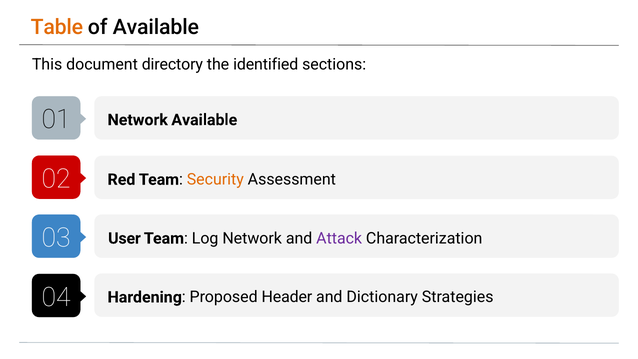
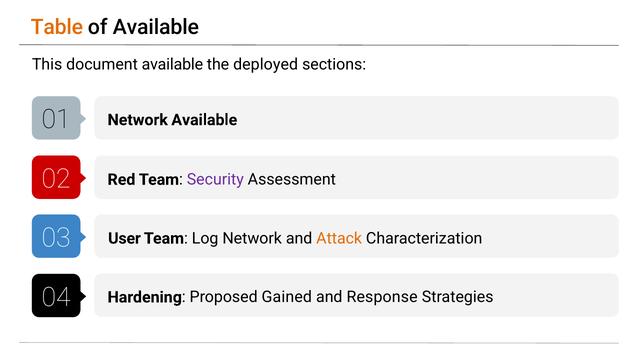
document directory: directory -> available (172, 64)
identified: identified -> deployed (266, 64)
Security colour: orange -> purple (215, 180)
Attack colour: purple -> orange (339, 238)
Header: Header -> Gained (287, 297)
Dictionary: Dictionary -> Response (382, 297)
